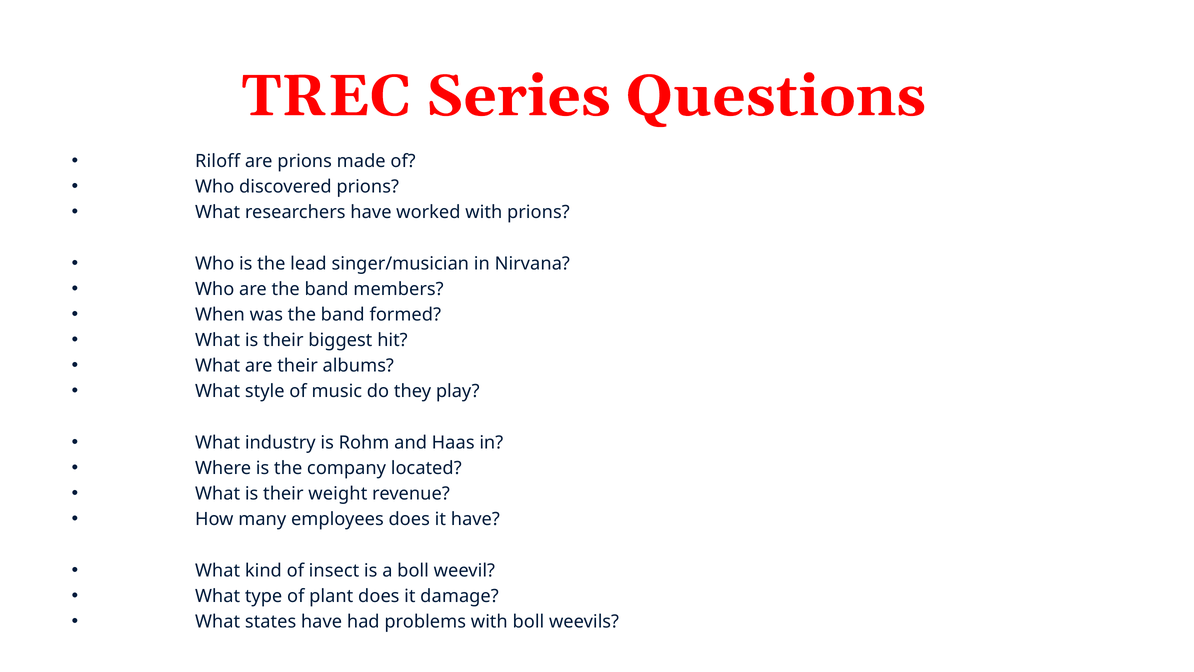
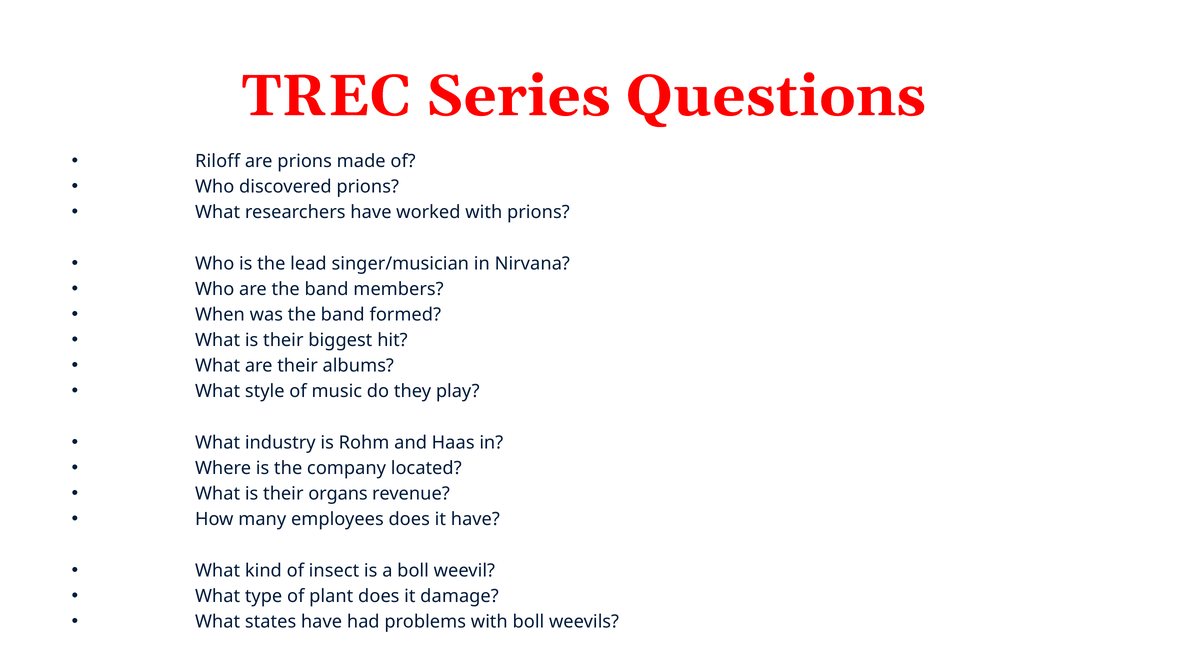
weight: weight -> organs (338, 494)
